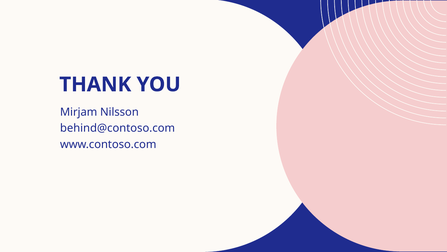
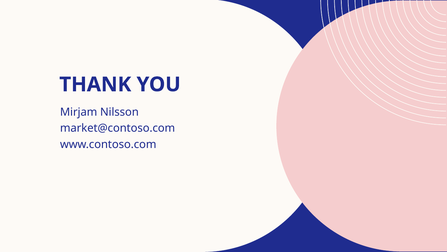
behind@contoso.com: behind@contoso.com -> market@contoso.com (118, 128)
